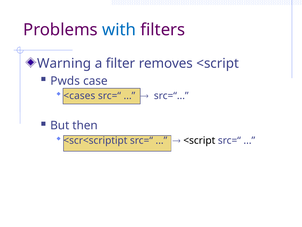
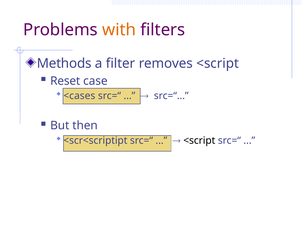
with colour: blue -> orange (119, 30)
Warning: Warning -> Methods (64, 63)
Pwds: Pwds -> Reset (65, 81)
